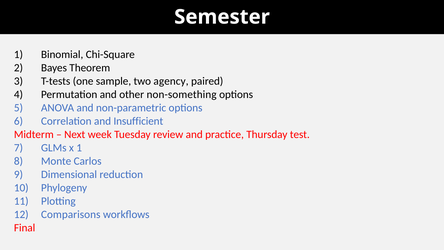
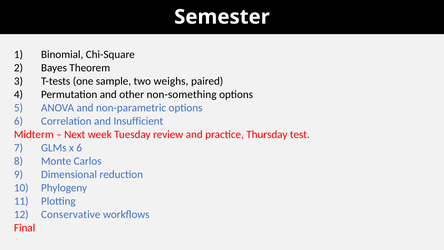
agency: agency -> weighs (171, 81)
x 1: 1 -> 6 (79, 148)
Comparisons: Comparisons -> Conservative (71, 214)
